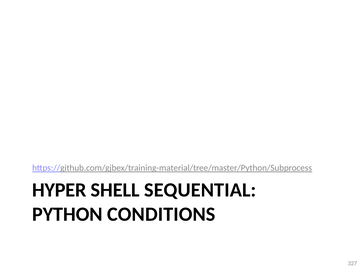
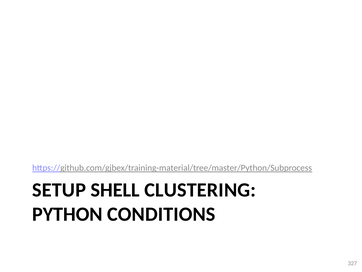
HYPER: HYPER -> SETUP (59, 190)
SEQUENTIAL: SEQUENTIAL -> CLUSTERING (200, 190)
